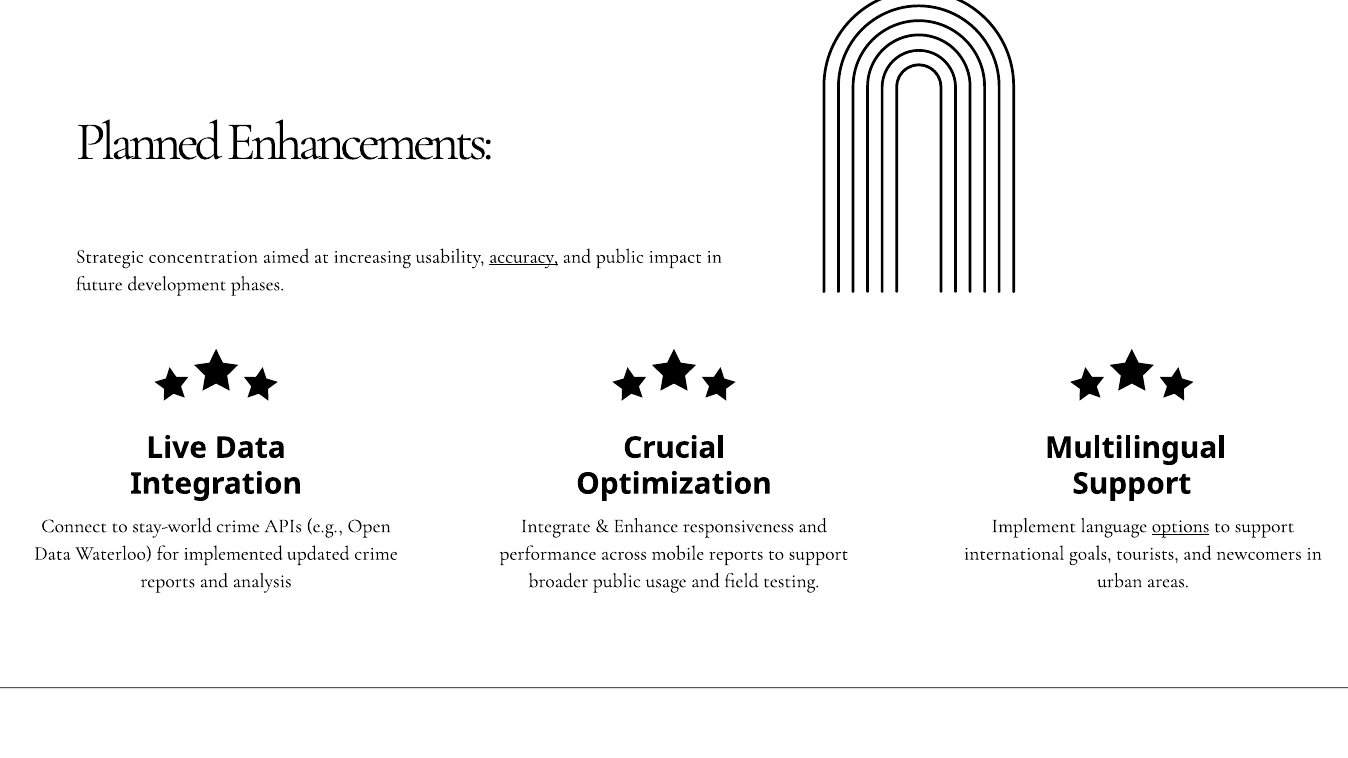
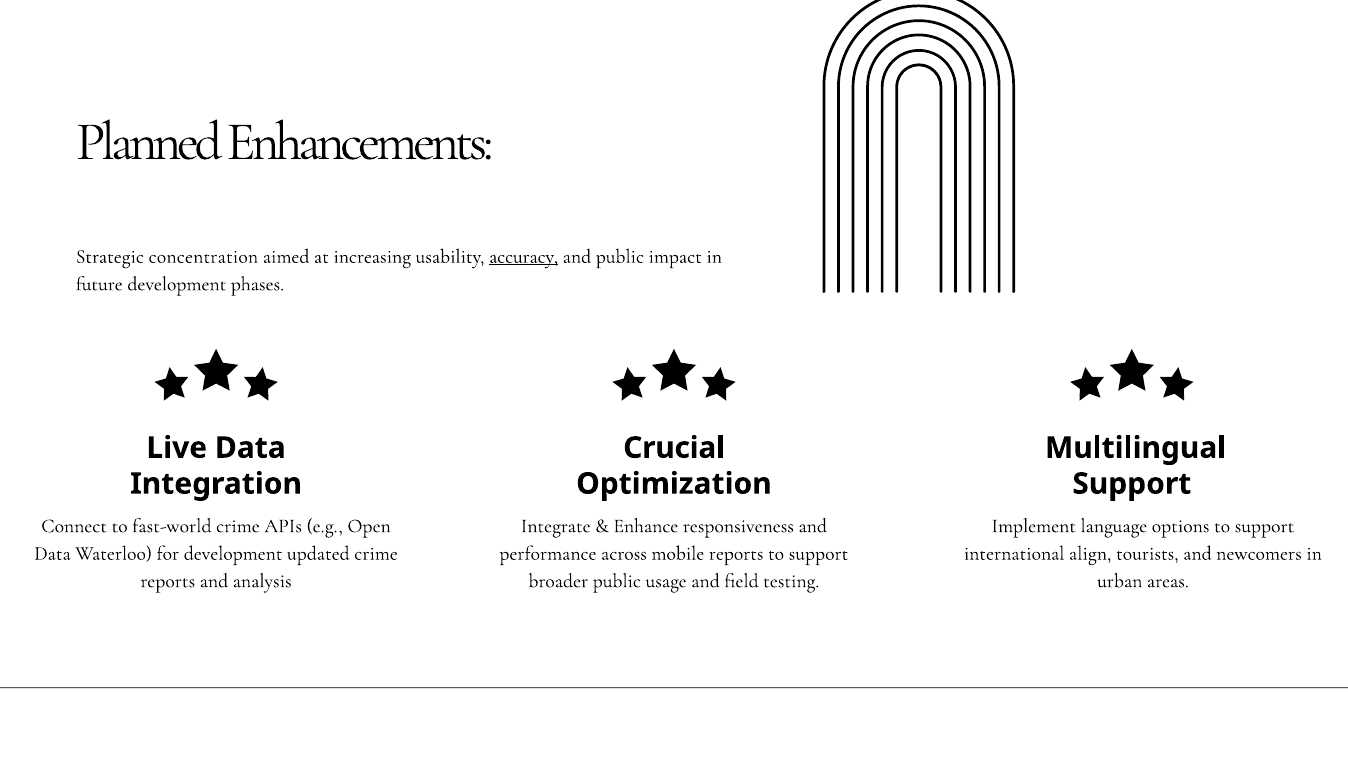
stay-world: stay-world -> fast-world (172, 526)
options underline: present -> none (1181, 526)
for implemented: implemented -> development (233, 553)
goals: goals -> align (1090, 553)
